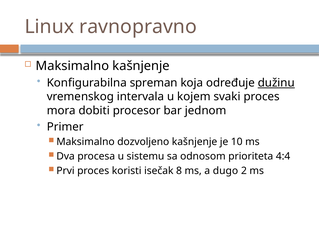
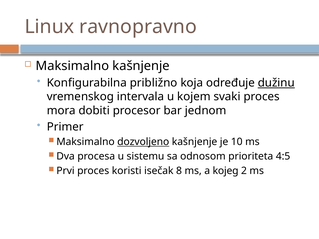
spreman: spreman -> približno (154, 83)
dozvoljeno underline: none -> present (143, 142)
4:4: 4:4 -> 4:5 (283, 156)
dugo: dugo -> kojeg (226, 171)
